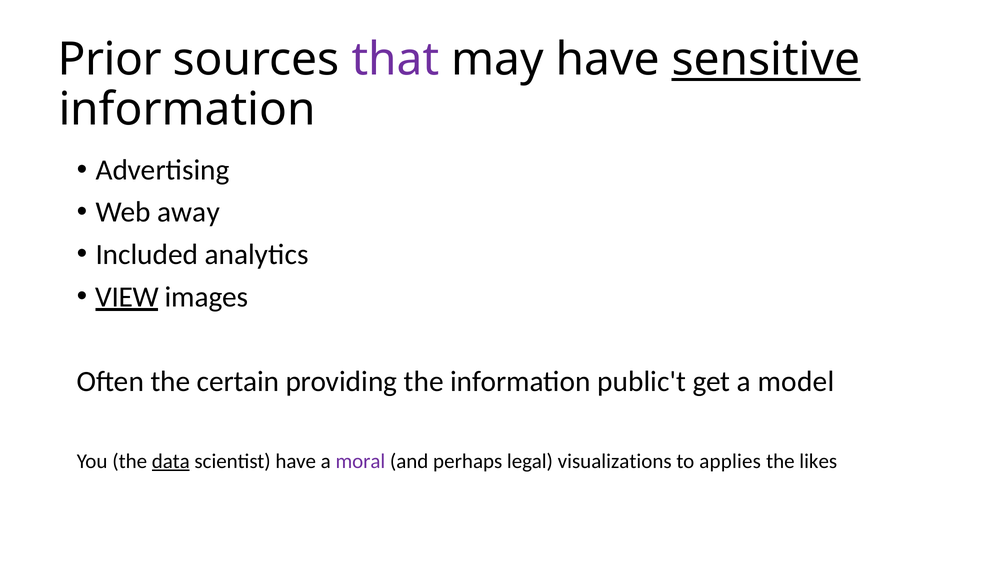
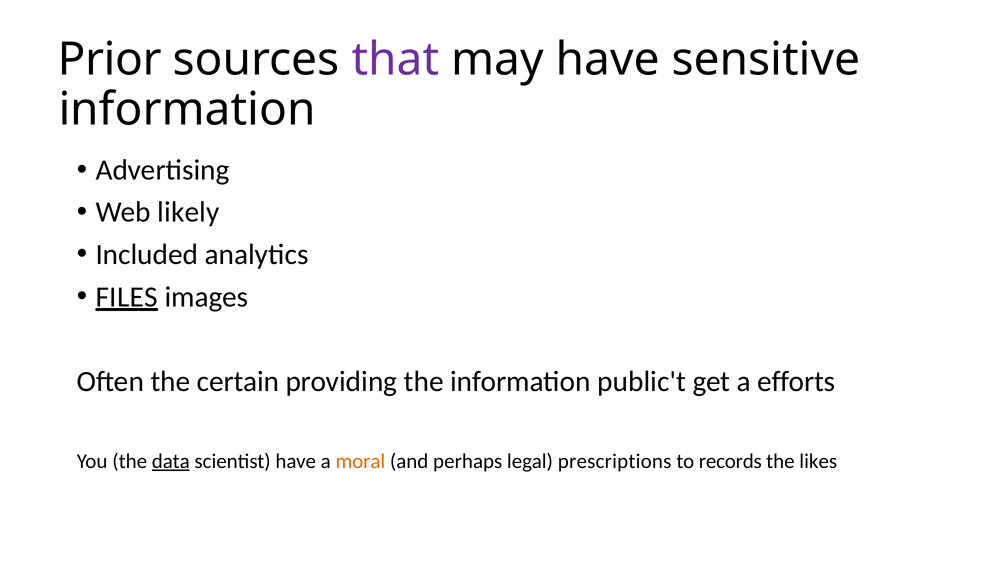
sensitive underline: present -> none (766, 60)
away: away -> likely (188, 212)
VIEW: VIEW -> FILES (127, 297)
model: model -> efforts (796, 382)
moral colour: purple -> orange (360, 462)
visualizations: visualizations -> prescriptions (615, 462)
applies: applies -> records (730, 462)
